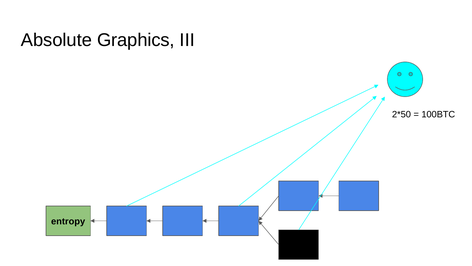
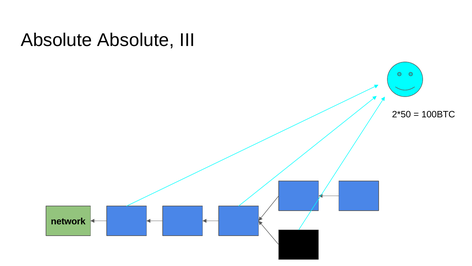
Absolute Graphics: Graphics -> Absolute (136, 40)
entropy: entropy -> network (68, 221)
